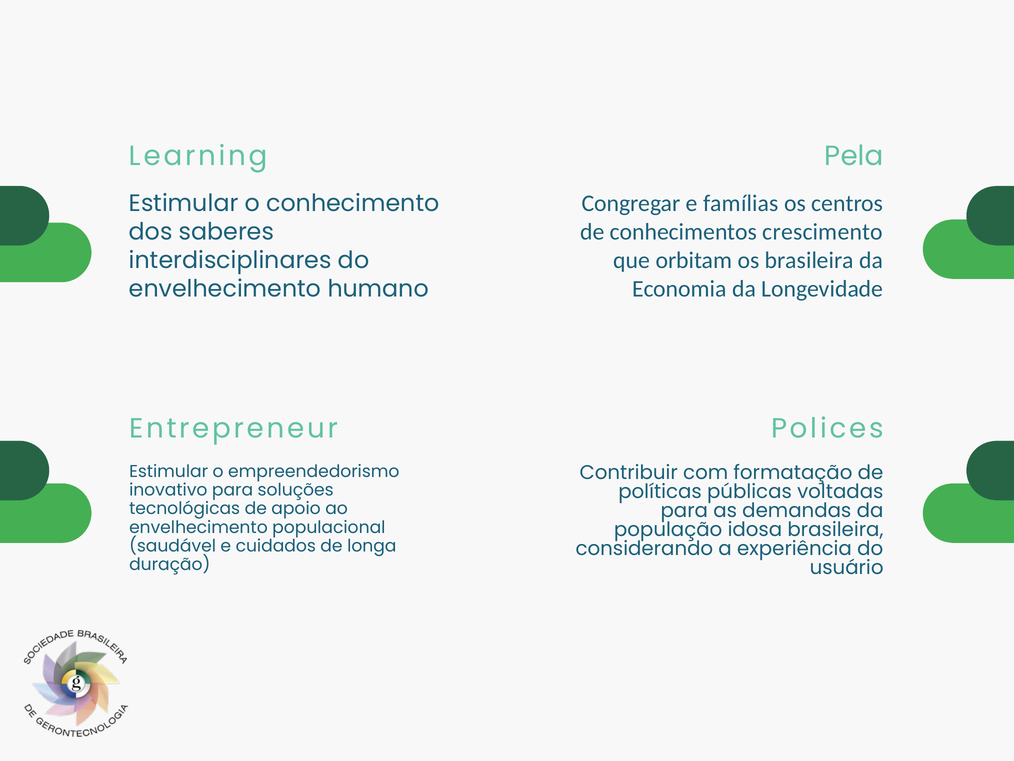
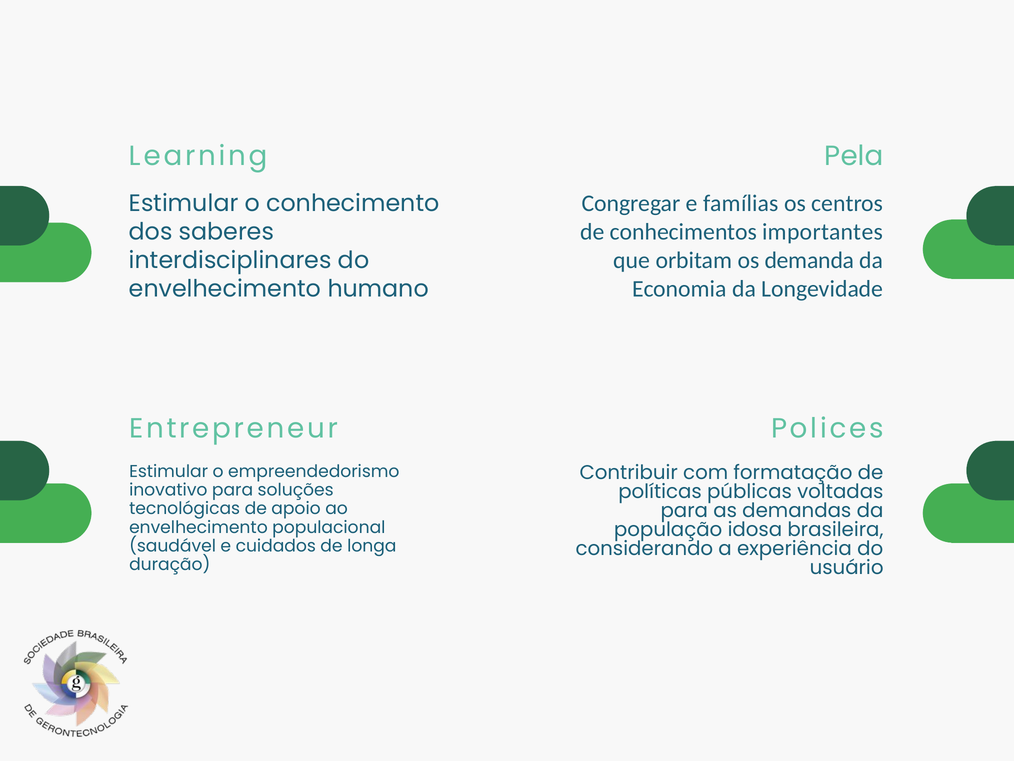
crescimento: crescimento -> importantes (823, 232)
os brasileira: brasileira -> demanda (809, 260)
